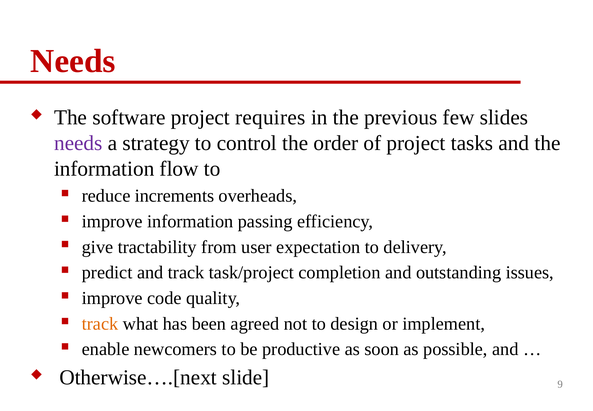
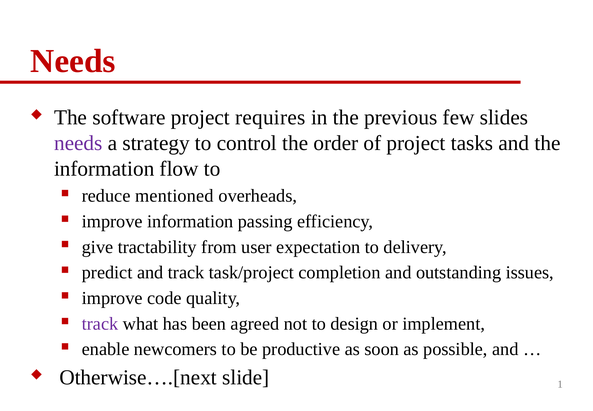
increments: increments -> mentioned (174, 196)
track colour: orange -> purple (100, 323)
9: 9 -> 1 (560, 384)
